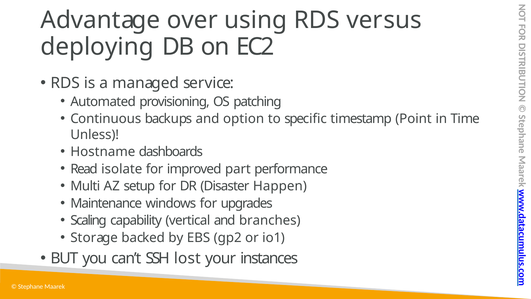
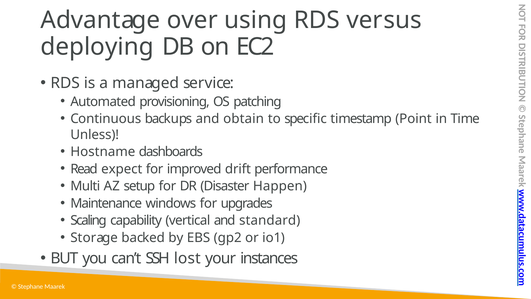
option: option -> obtain (244, 119)
isolate: isolate -> expect (122, 169)
part: part -> drift (238, 169)
branches: branches -> standard (270, 220)
